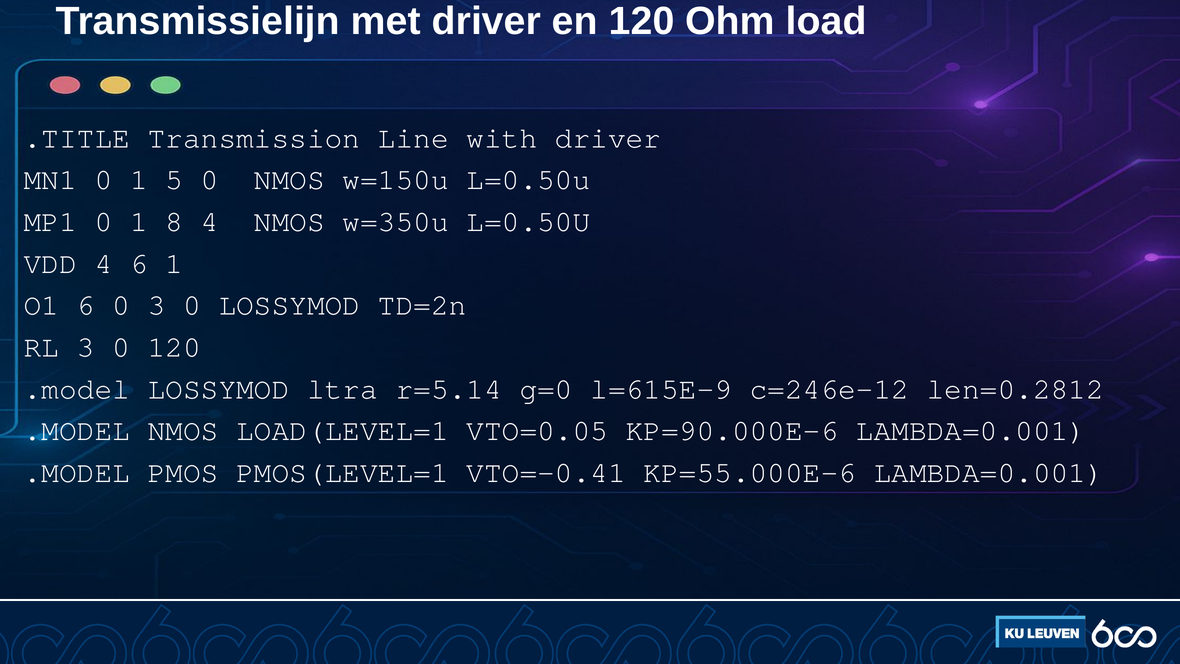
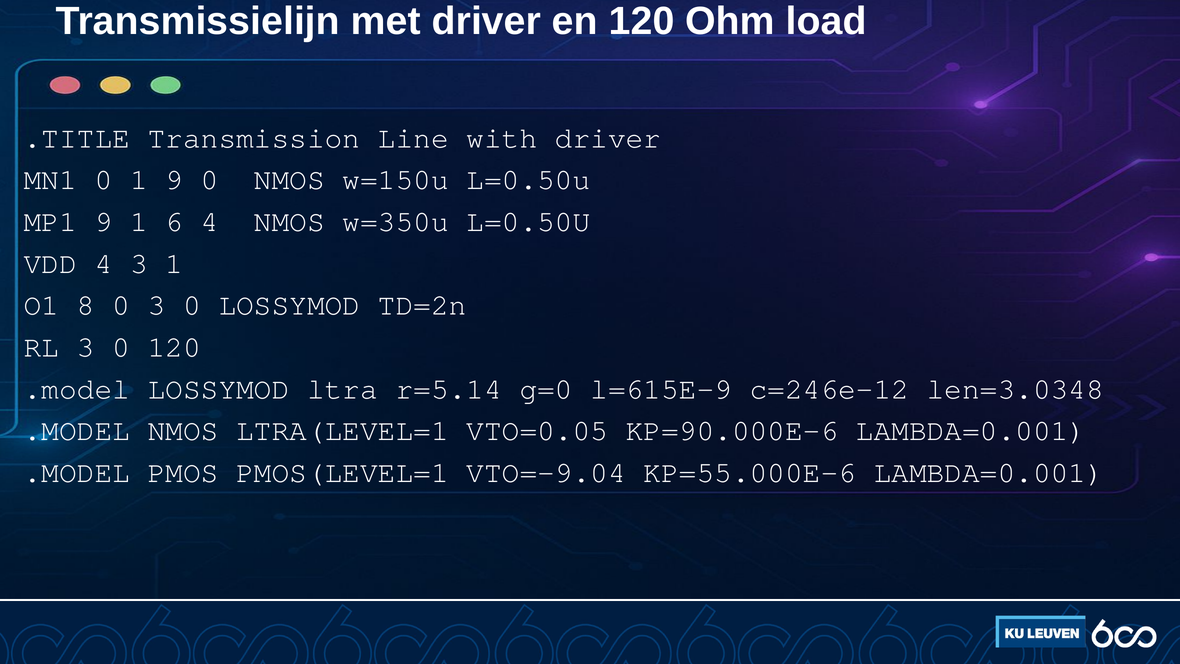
1 5: 5 -> 9 (174, 180)
MP1 0: 0 -> 9 (103, 221)
8: 8 -> 6 (174, 221)
4 6: 6 -> 3 (139, 263)
O1 6: 6 -> 8 (86, 305)
len=0.2812: len=0.2812 -> len=3.0348 (1015, 389)
LOAD(LEVEL=1: LOAD(LEVEL=1 -> LTRA(LEVEL=1 (342, 431)
VTO=-0.41: VTO=-0.41 -> VTO=-9.04 (546, 472)
